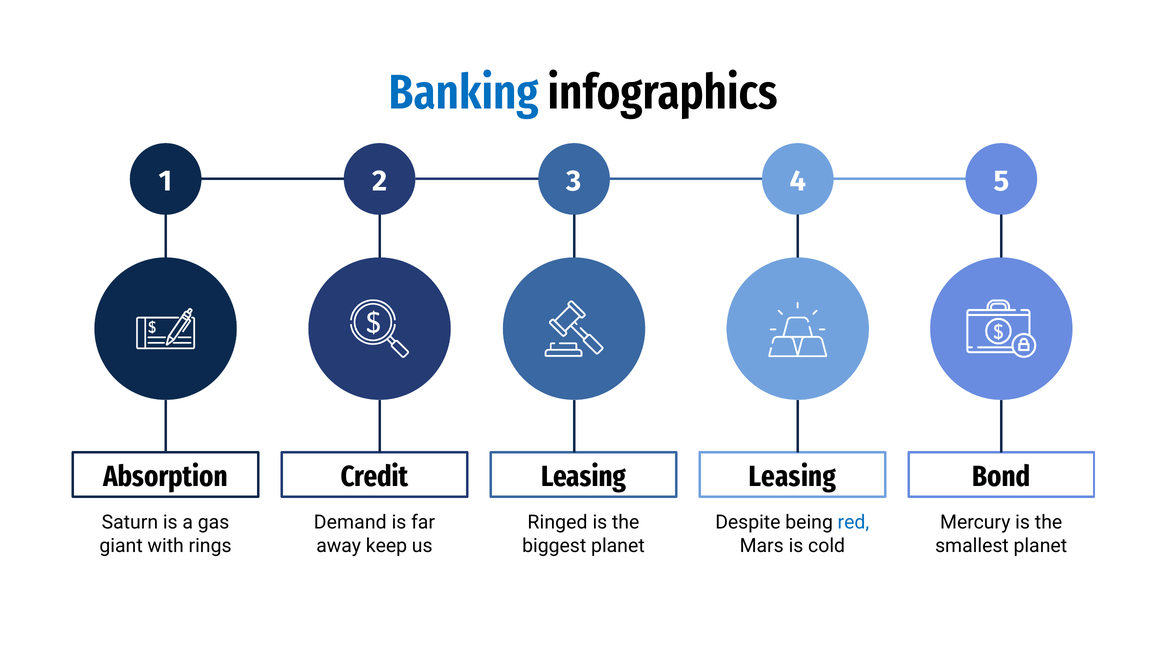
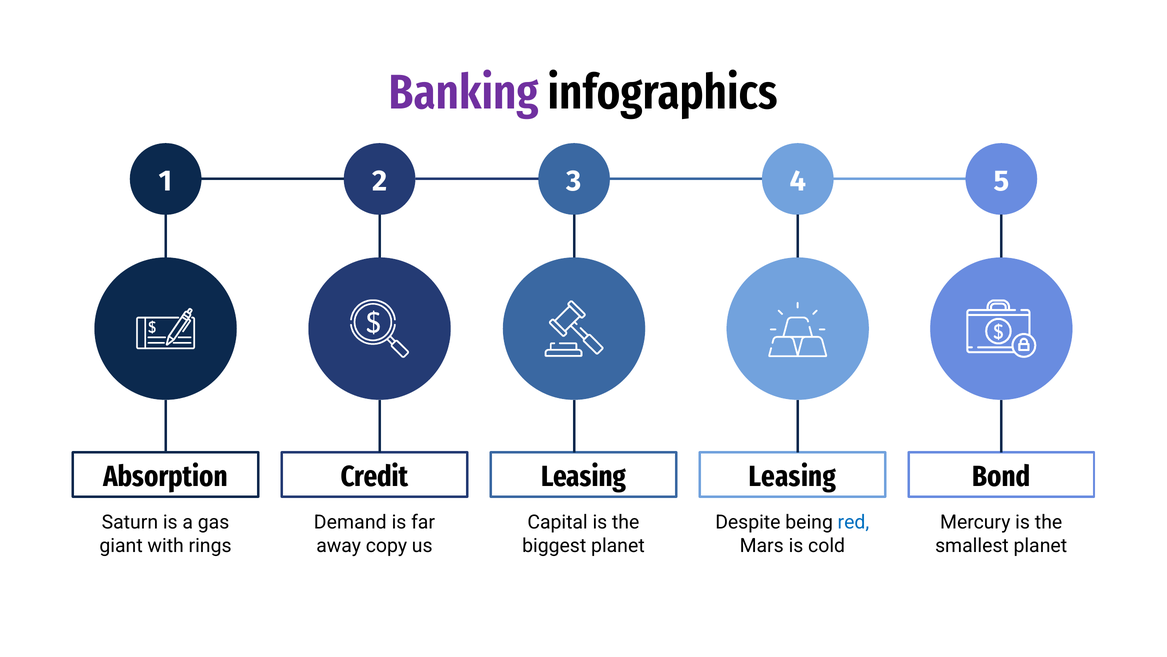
Banking colour: blue -> purple (464, 93)
Ringed: Ringed -> Capital (558, 522)
keep: keep -> copy (386, 545)
